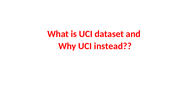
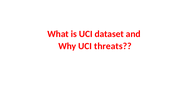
instead: instead -> threats (113, 46)
